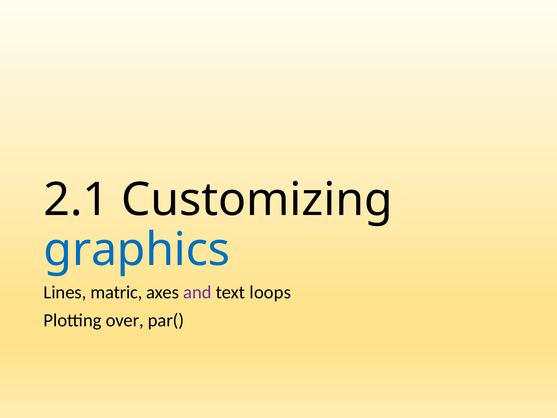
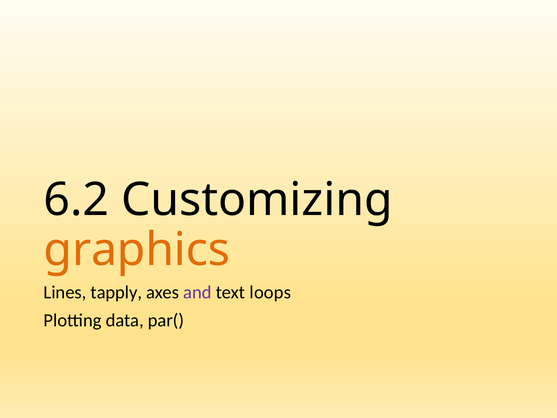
2.1: 2.1 -> 6.2 (76, 200)
graphics colour: blue -> orange (137, 250)
matric: matric -> tapply (116, 292)
over: over -> data (125, 320)
